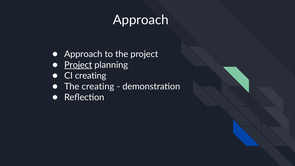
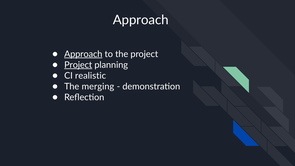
Approach underline: none -> present (83, 54)
CI creating: creating -> realistic (91, 76)
The creating: creating -> merging (98, 86)
